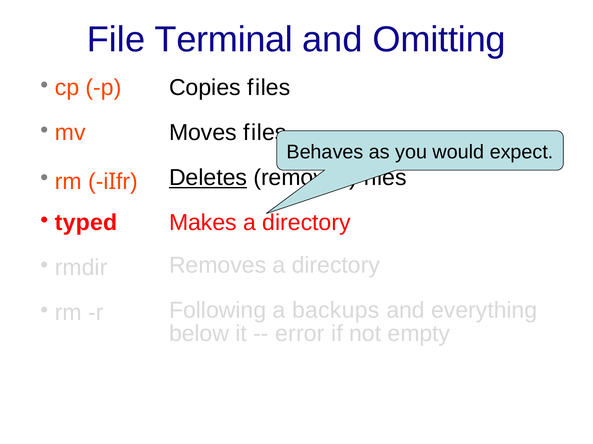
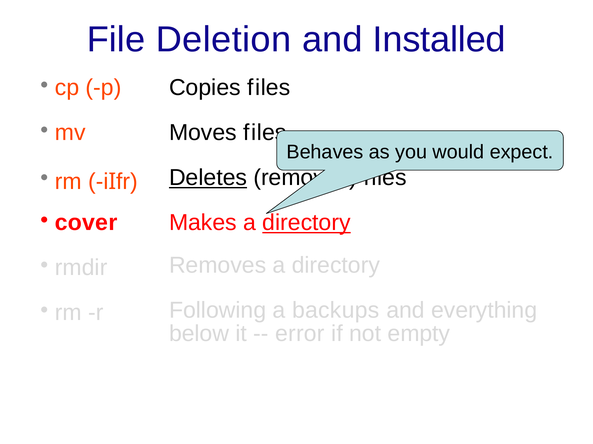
Terminal: Terminal -> Deletion (223, 40)
Omitting: Omitting -> Installed (439, 40)
typed: typed -> cover (86, 223)
directory underline: none -> present (306, 223)
